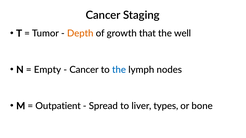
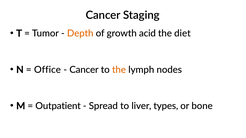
that: that -> acid (147, 33)
well: well -> diet (182, 33)
Empty: Empty -> Office (47, 70)
the colour: blue -> orange (119, 70)
